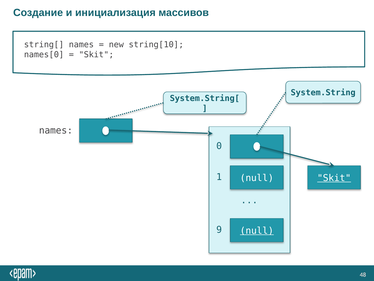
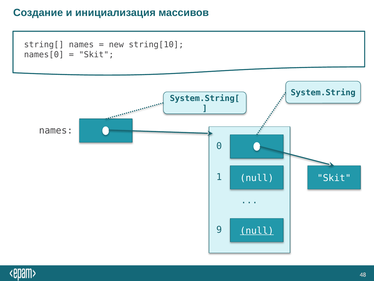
Skit underline: present -> none (334, 178)
